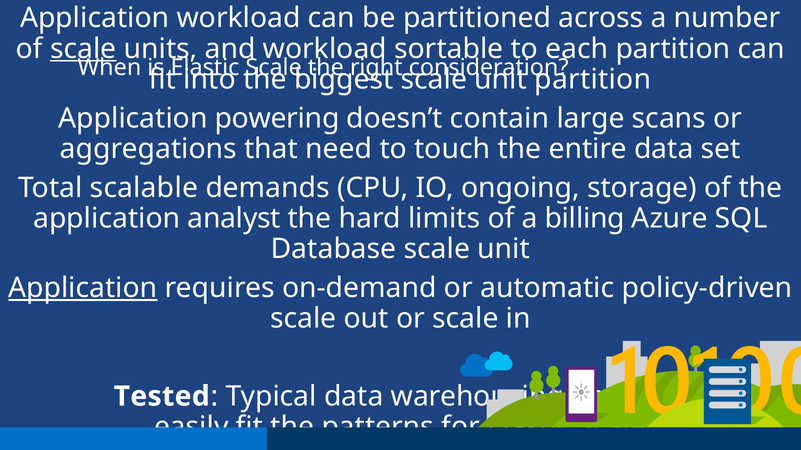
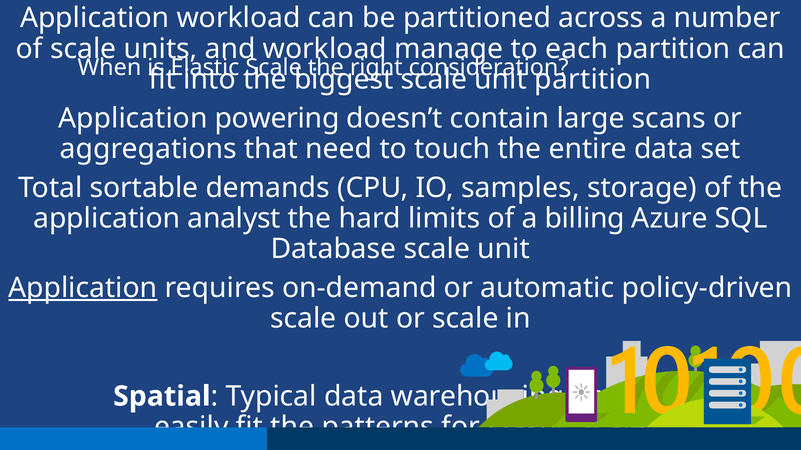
scale underline: present -> none (83, 49)
sortable: sortable -> manage (449, 49)
scalable: scalable -> sortable (144, 188)
ongoing: ongoing -> samples (520, 188)
Tested: Tested -> Spatial (162, 397)
